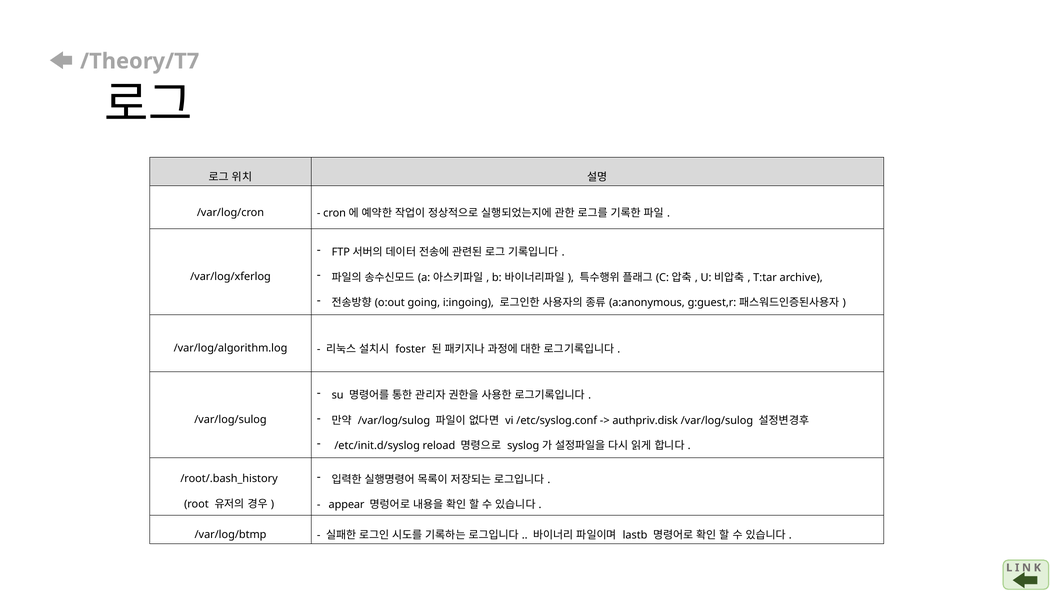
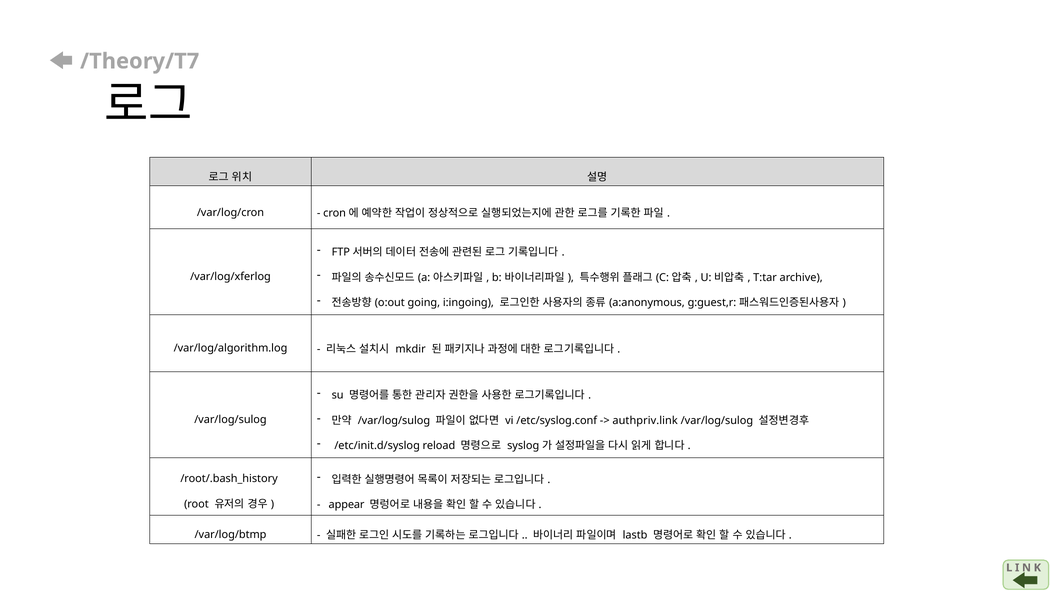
foster: foster -> mkdir (411, 349)
authpriv.disk: authpriv.disk -> authpriv.link (645, 420)
